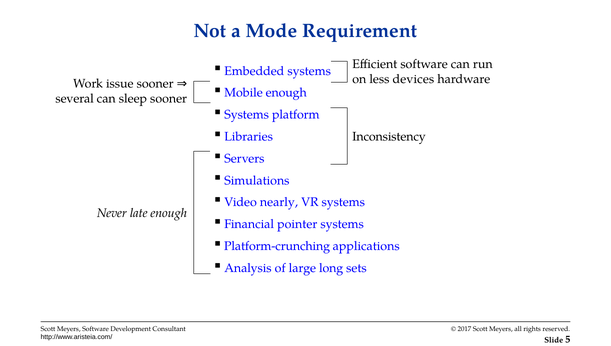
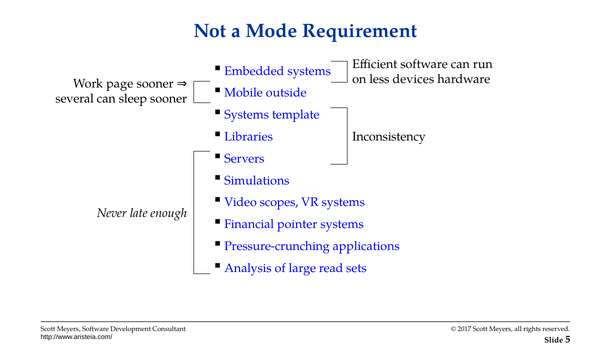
issue: issue -> page (120, 84)
Mobile enough: enough -> outside (286, 93)
platform: platform -> template (296, 115)
nearly: nearly -> scopes (279, 203)
Platform-crunching: Platform-crunching -> Pressure-crunching (277, 246)
long: long -> read (331, 268)
